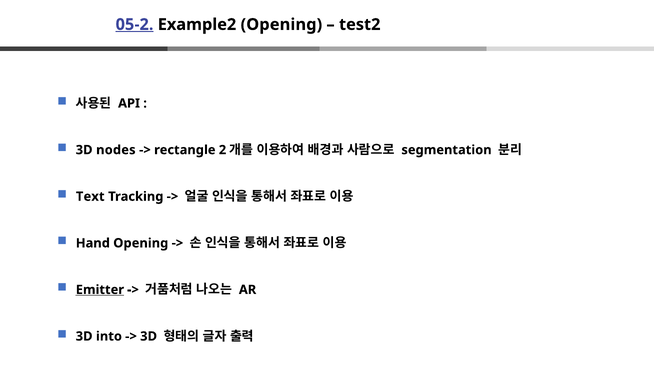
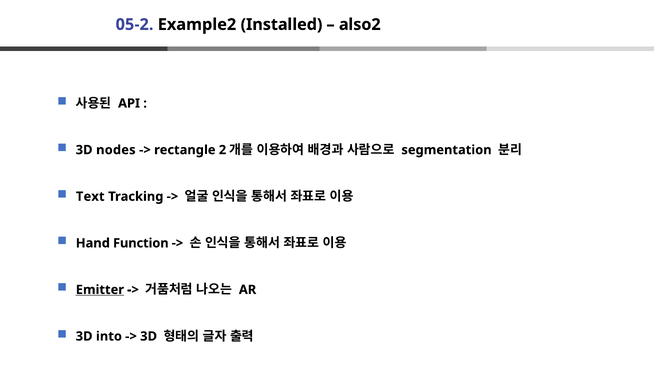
05-2 underline: present -> none (135, 25)
Example2 Opening: Opening -> Installed (282, 25)
test2: test2 -> also2 (360, 25)
Hand Opening: Opening -> Function (141, 243)
